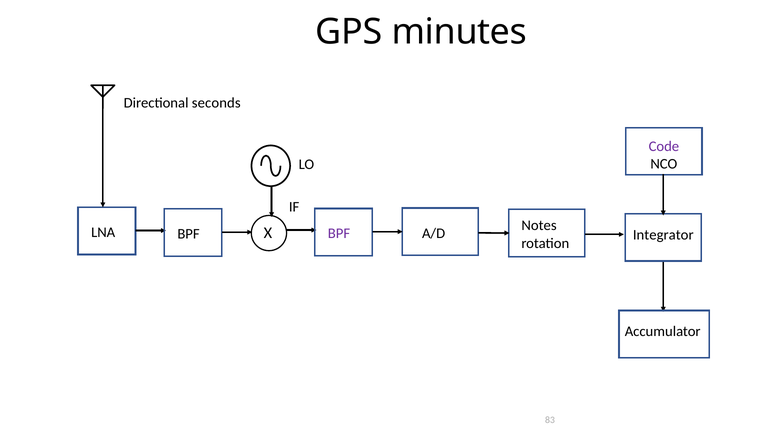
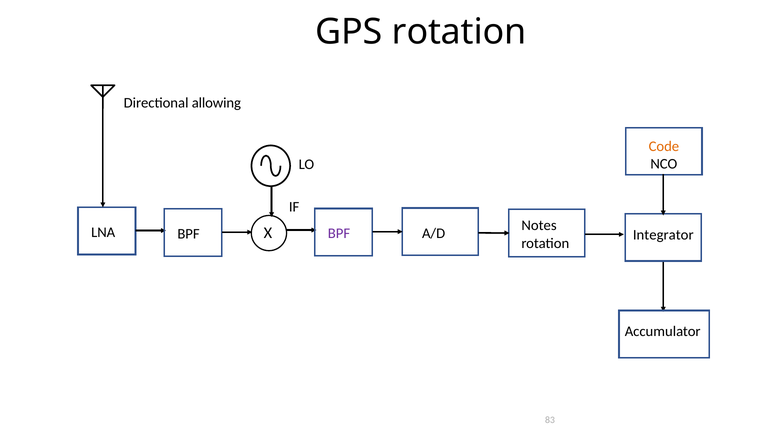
GPS minutes: minutes -> rotation (459, 32)
seconds: seconds -> allowing (216, 103)
Code colour: purple -> orange (664, 146)
